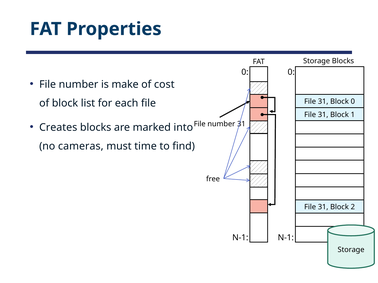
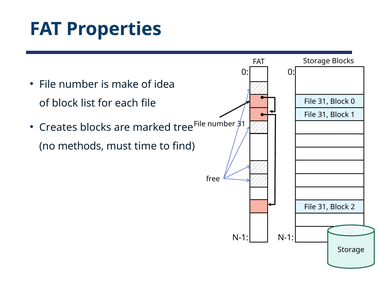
cost: cost -> idea (164, 85)
into: into -> tree (183, 128)
cameras: cameras -> methods (81, 146)
